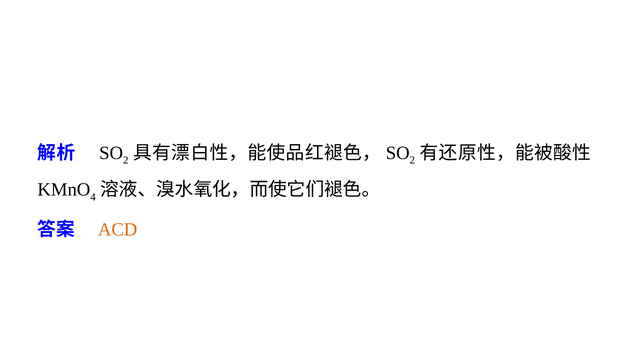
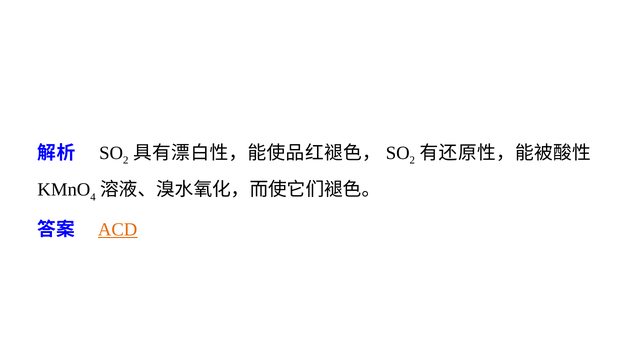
ACD underline: none -> present (118, 230)
